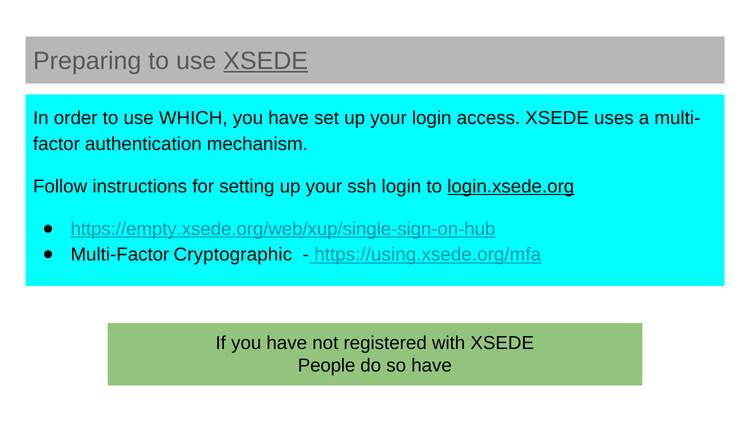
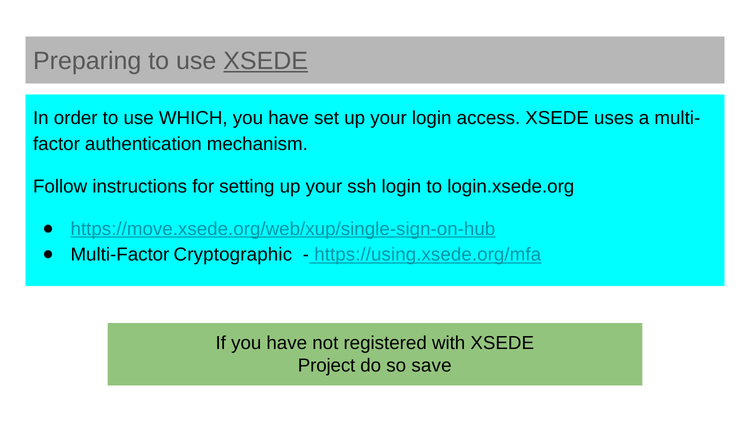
login.xsede.org underline: present -> none (511, 186)
https://empty.xsede.org/web/xup/single-sign-on-hub: https://empty.xsede.org/web/xup/single-sign-on-hub -> https://move.xsede.org/web/xup/single-sign-on-hub (283, 229)
People: People -> Project (327, 366)
so have: have -> save (432, 366)
